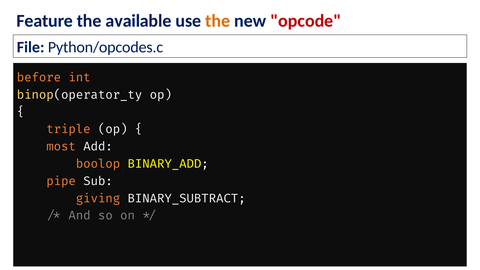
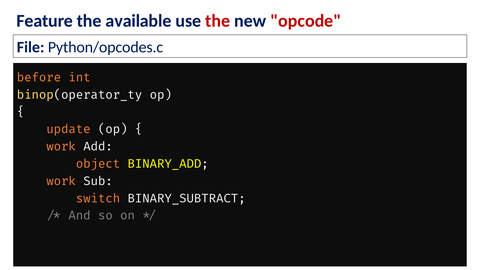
the colour: orange -> red (218, 21)
triple: triple -> update (68, 129)
most: most -> work (61, 147)
boolop: boolop -> object (98, 164)
pipe: pipe -> work (61, 181)
giving: giving -> switch (98, 198)
